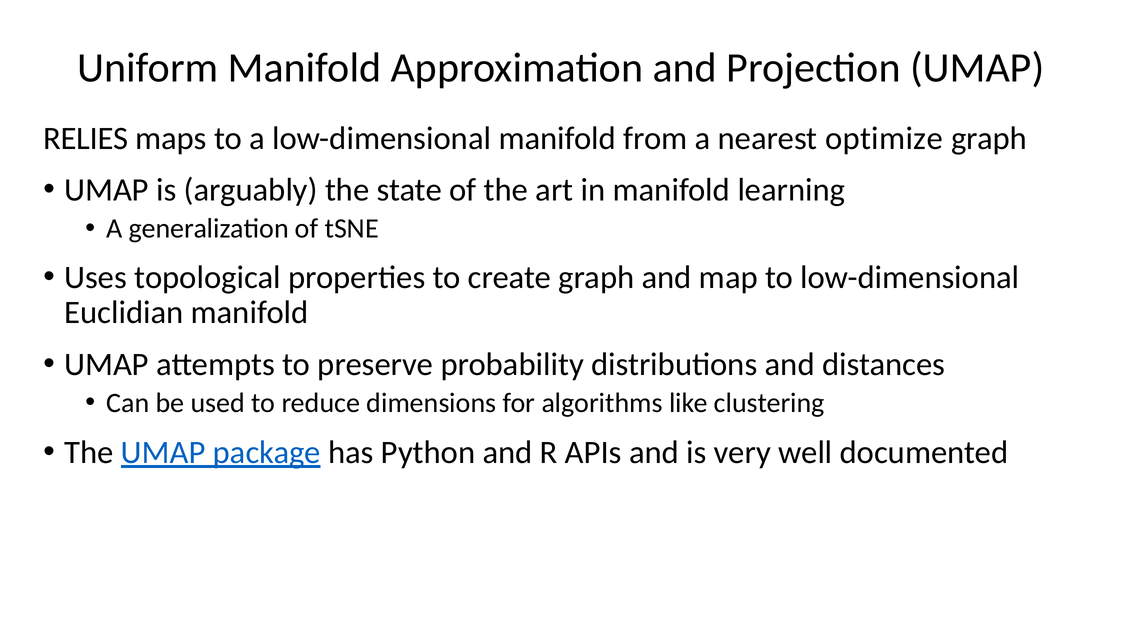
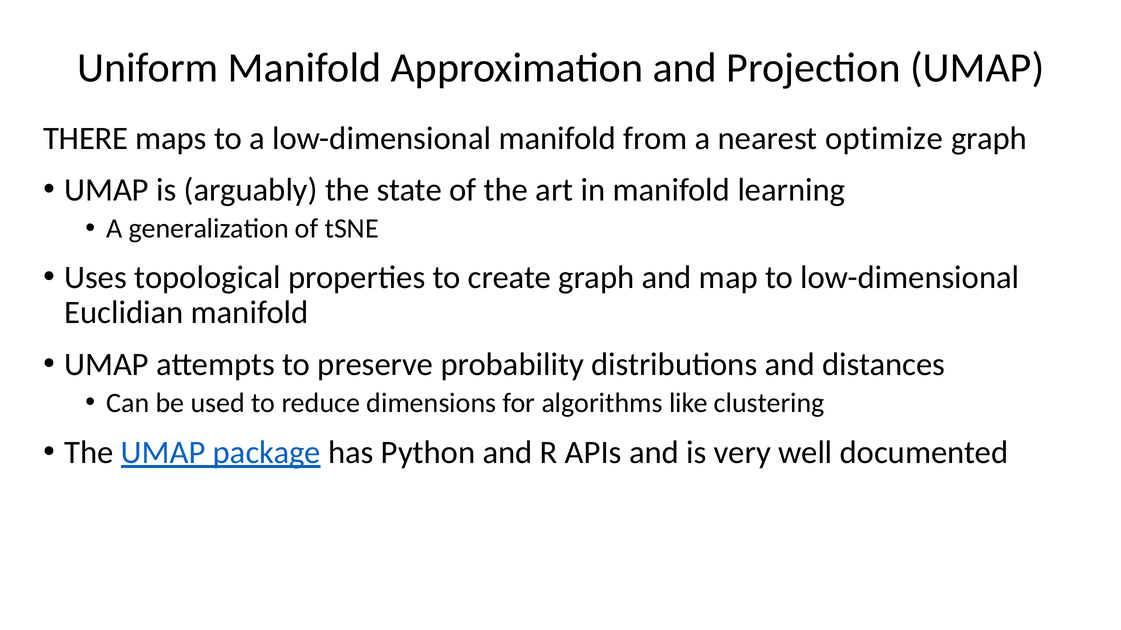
RELIES: RELIES -> THERE (86, 138)
